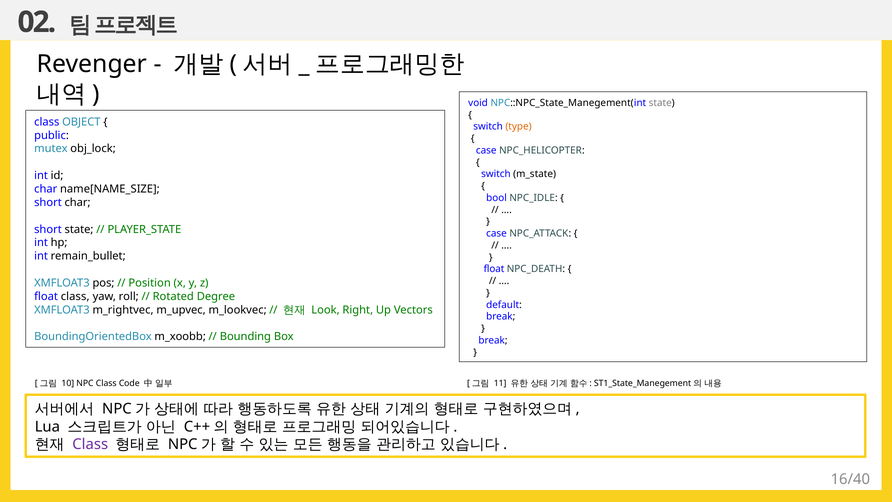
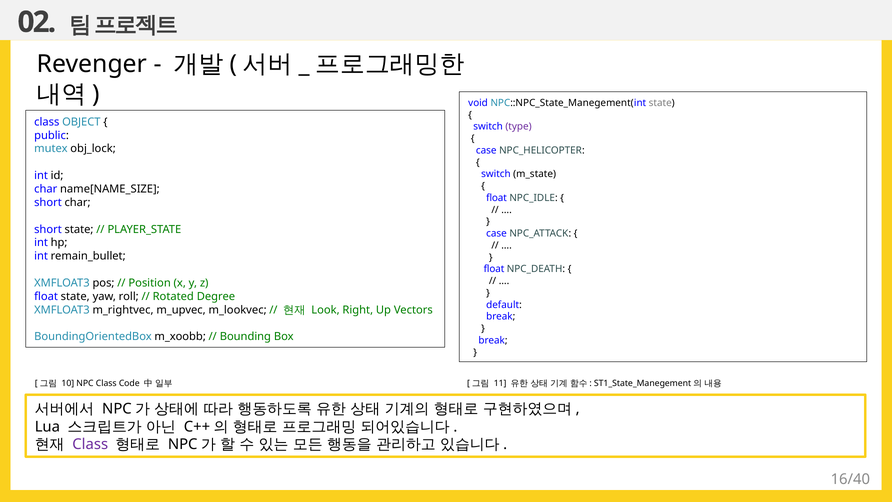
type colour: orange -> purple (519, 127)
bool: bool -> float (497, 198)
float class: class -> state (75, 296)
